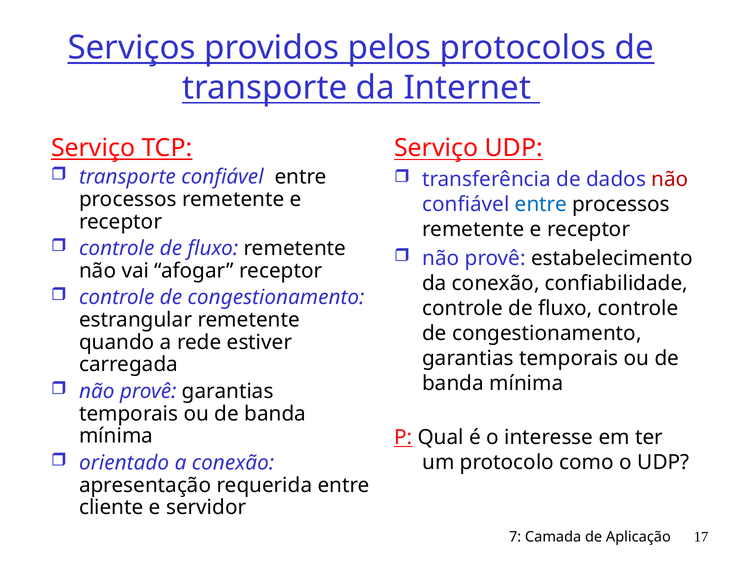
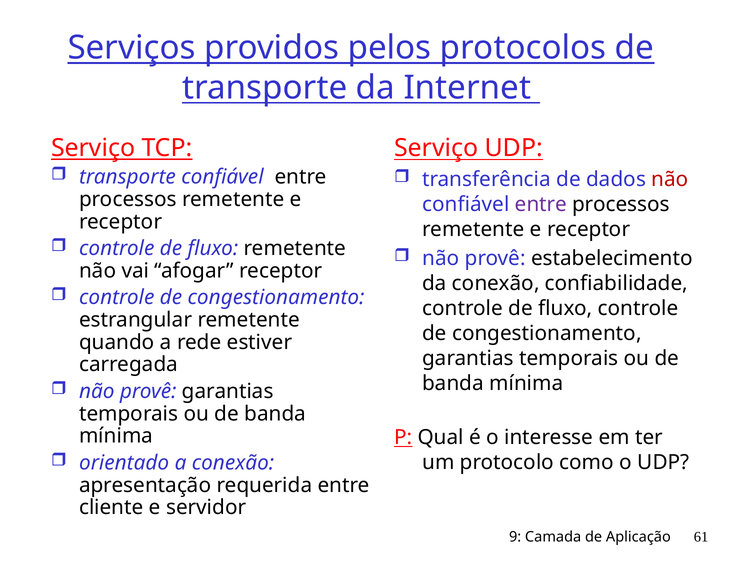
entre colour: blue -> purple (541, 204)
7: 7 -> 9 (515, 536)
17: 17 -> 61 (701, 536)
